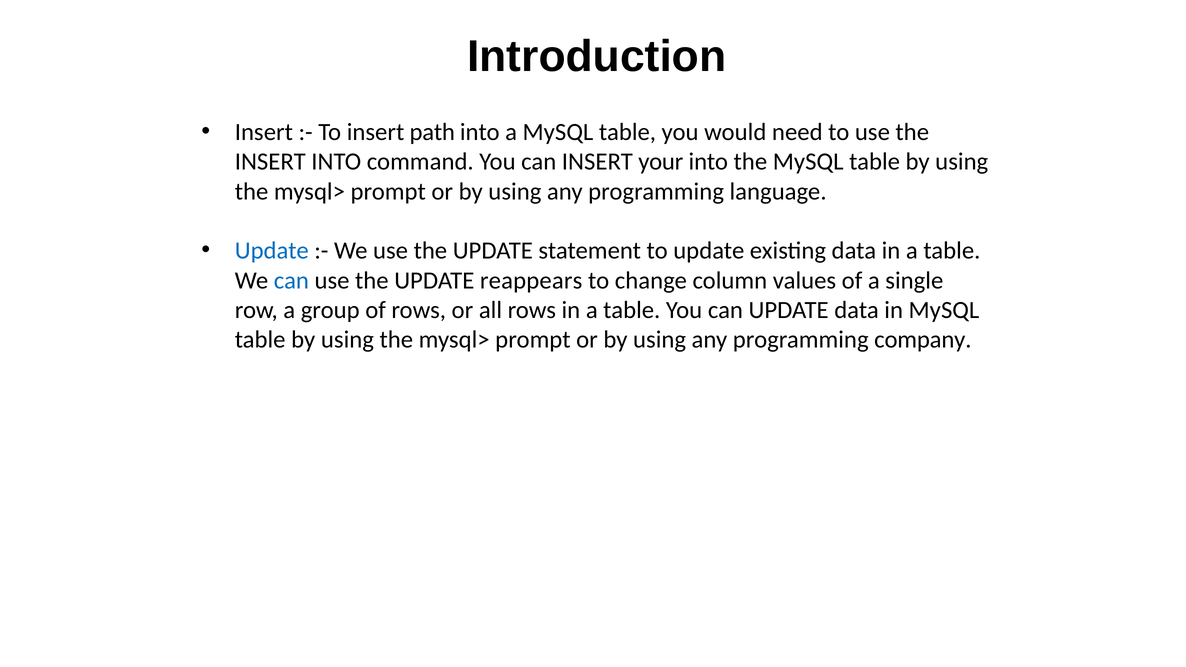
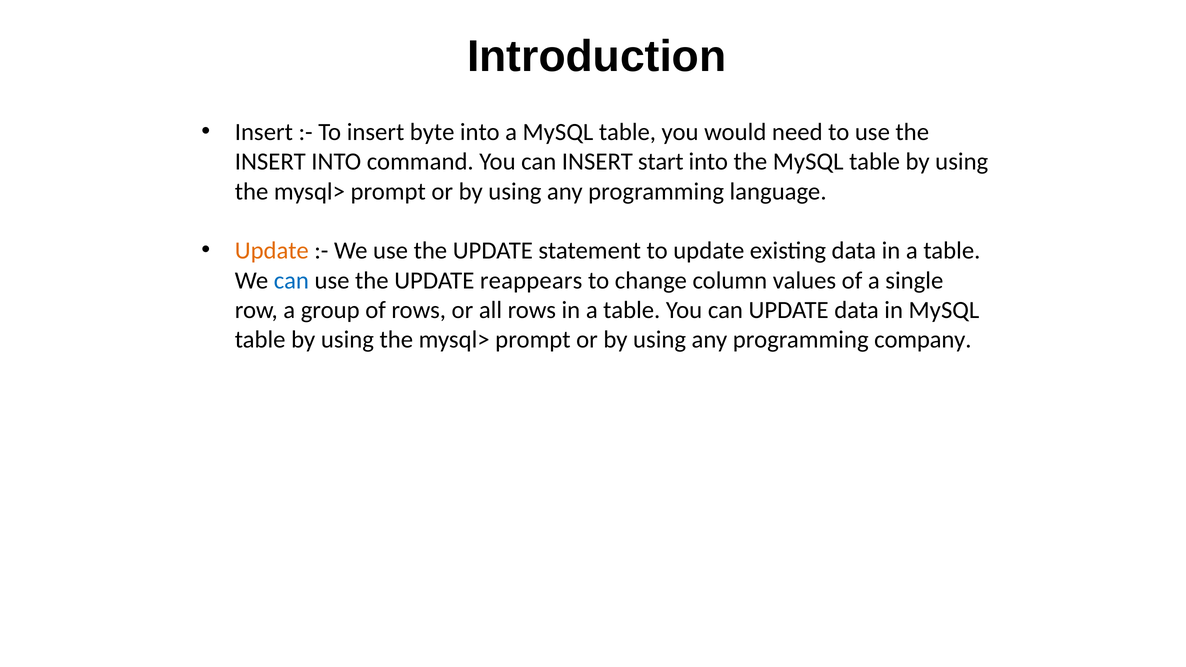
path: path -> byte (432, 132)
your: your -> start (661, 162)
Update colour: blue -> orange (272, 251)
